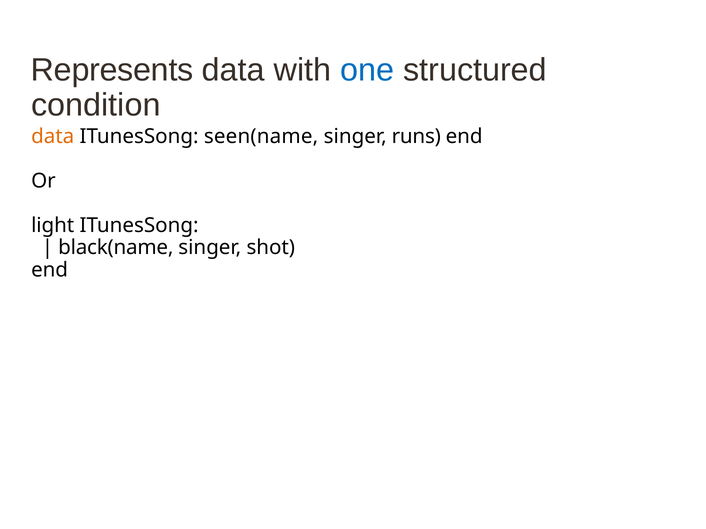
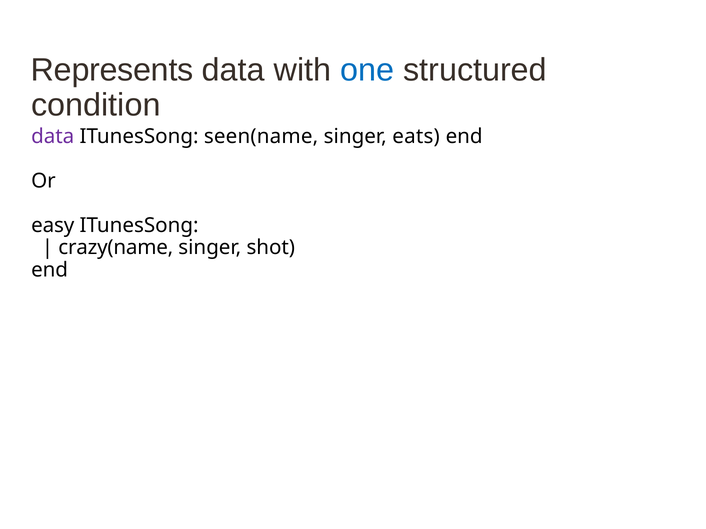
data colour: orange -> purple (53, 137)
runs: runs -> eats (416, 137)
light: light -> easy (53, 226)
black(name: black(name -> crazy(name (116, 248)
